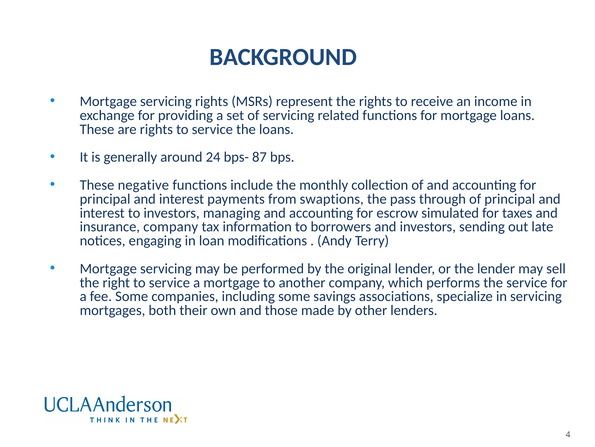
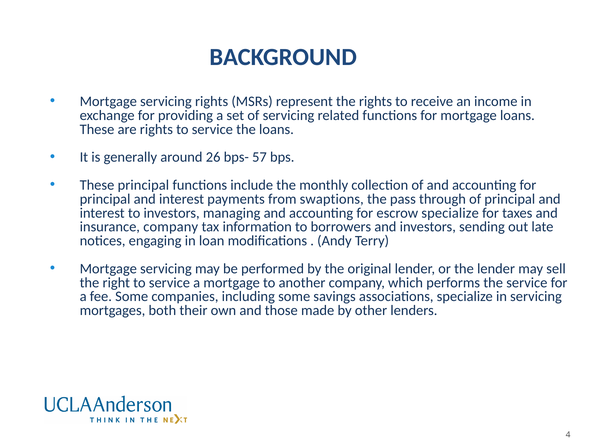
24: 24 -> 26 (213, 157)
87: 87 -> 57 (259, 157)
These negative: negative -> principal (143, 185)
escrow simulated: simulated -> specialize (450, 213)
